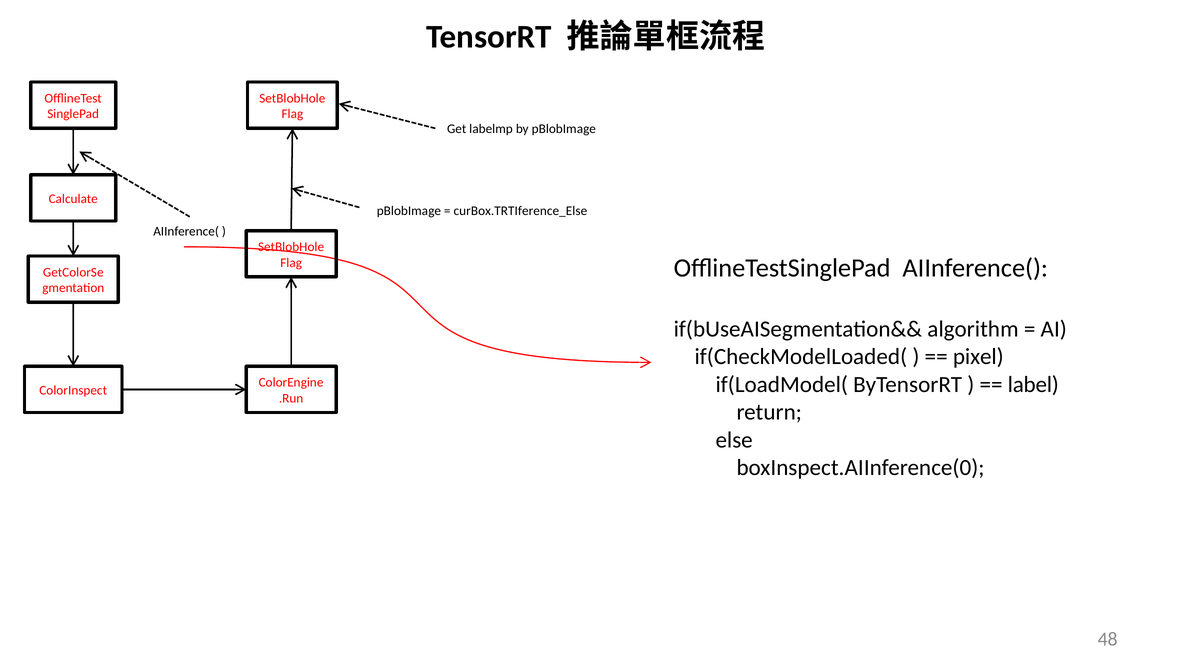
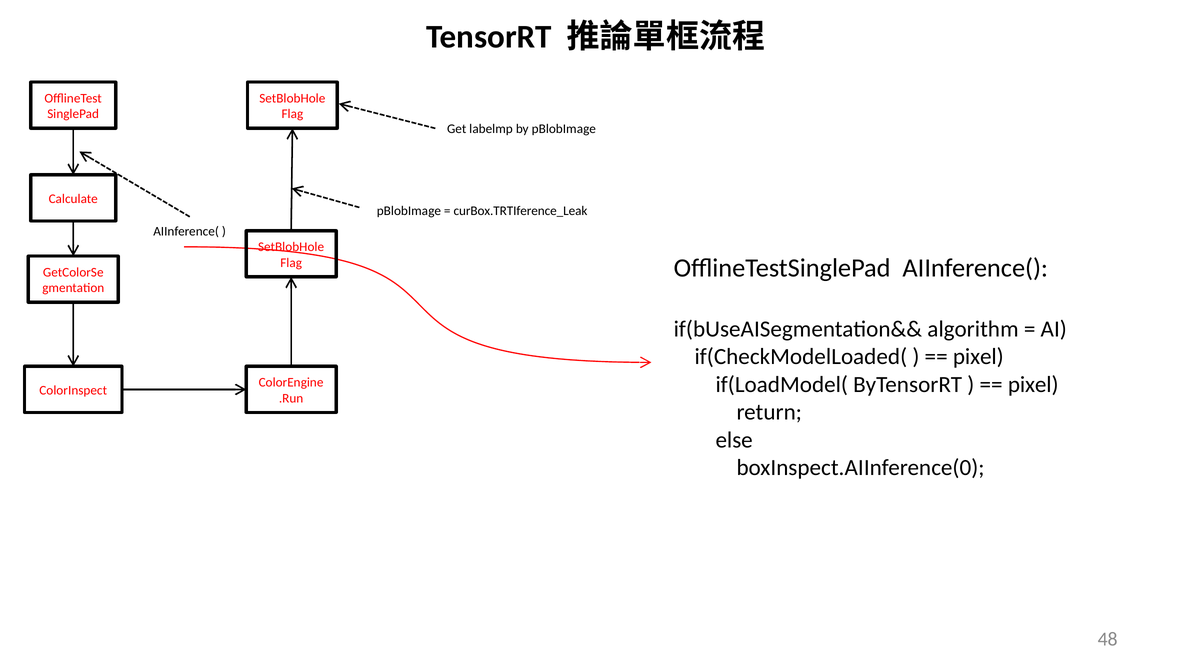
curBox.TRTIference_Else: curBox.TRTIference_Else -> curBox.TRTIference_Leak (520, 211)
label: label -> pixel (1033, 384)
